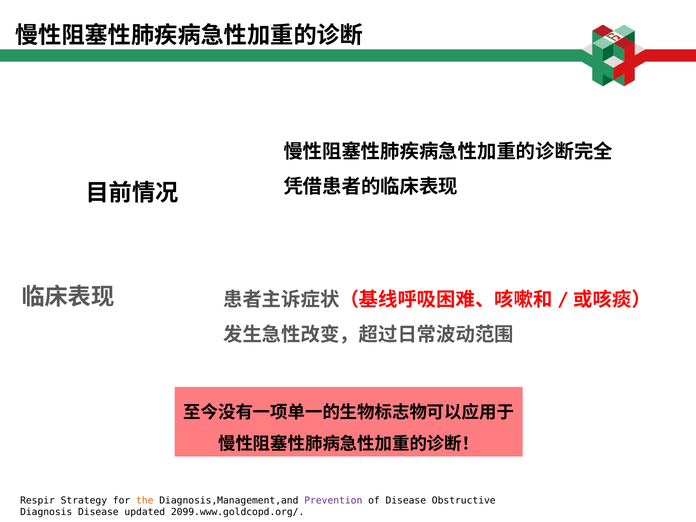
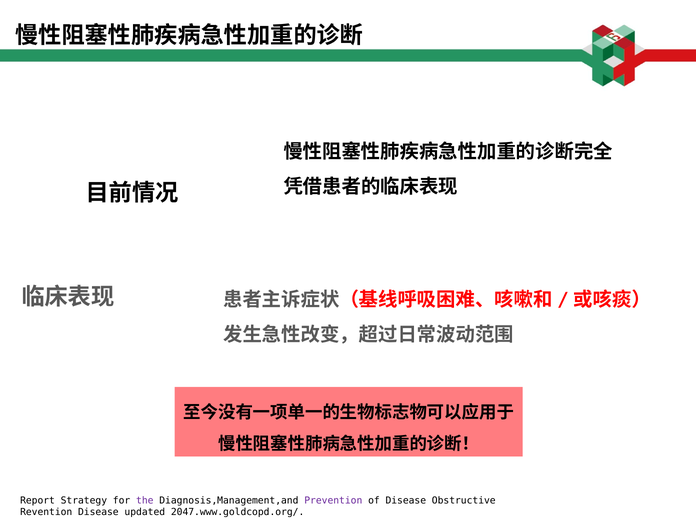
Respir: Respir -> Report (38, 500)
the colour: orange -> purple (145, 500)
Diagnosis: Diagnosis -> Revention (46, 512)
2099.www.goldcopd.org/: 2099.www.goldcopd.org/ -> 2047.www.goldcopd.org/ (238, 512)
